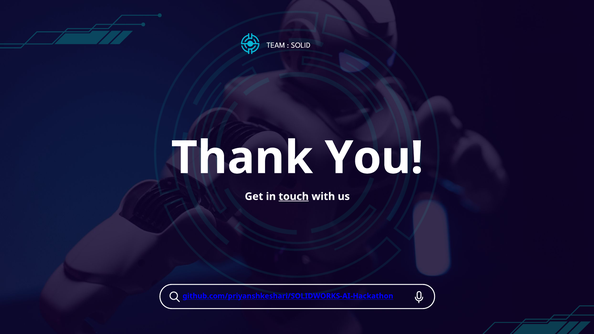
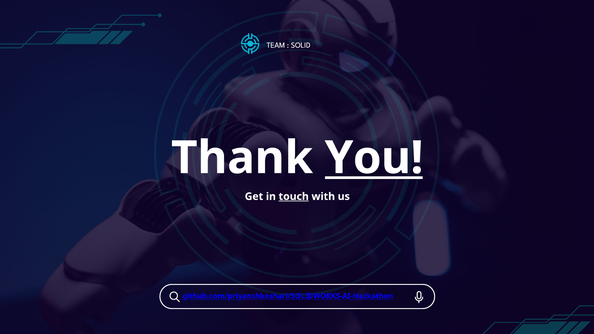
You underline: none -> present (374, 158)
